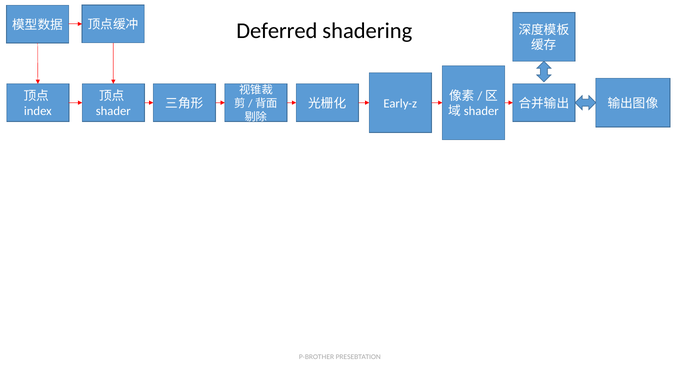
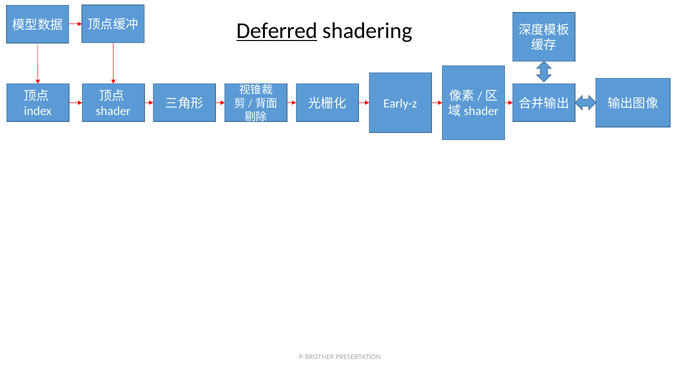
Deferred underline: none -> present (277, 31)
